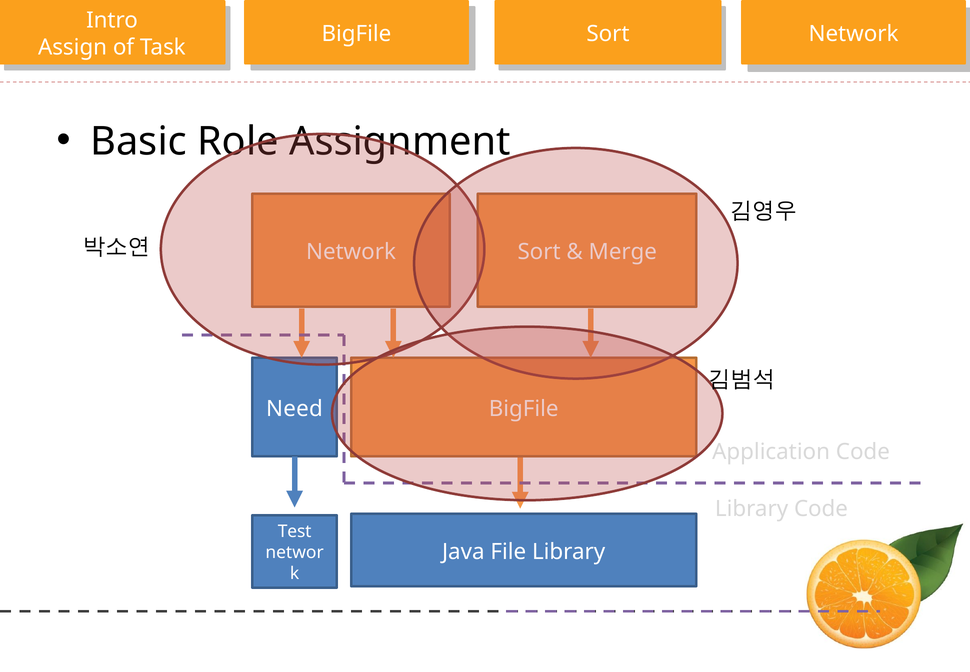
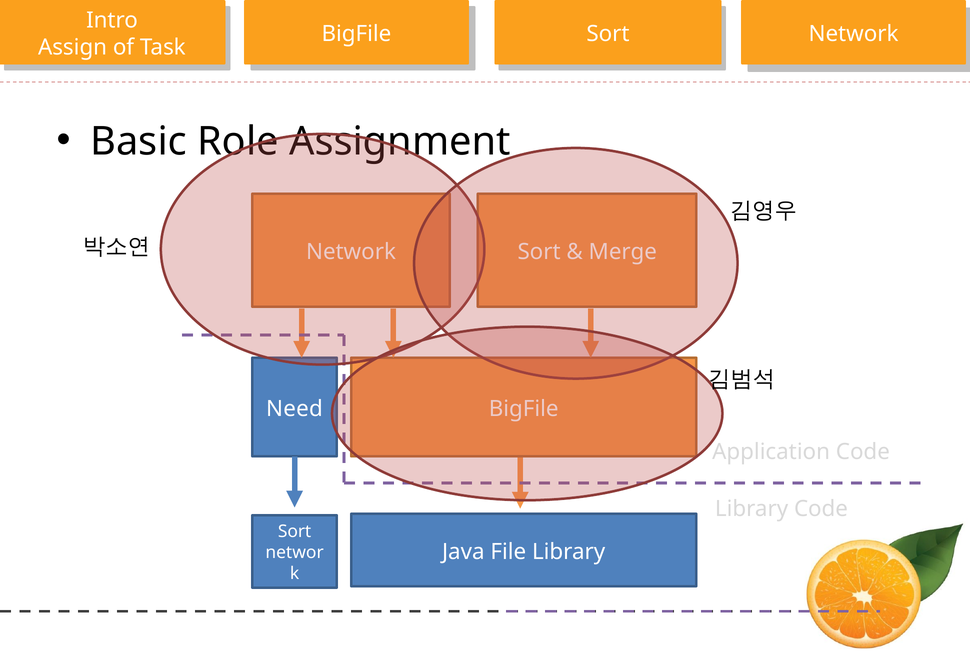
Test: Test -> Sort (295, 531)
